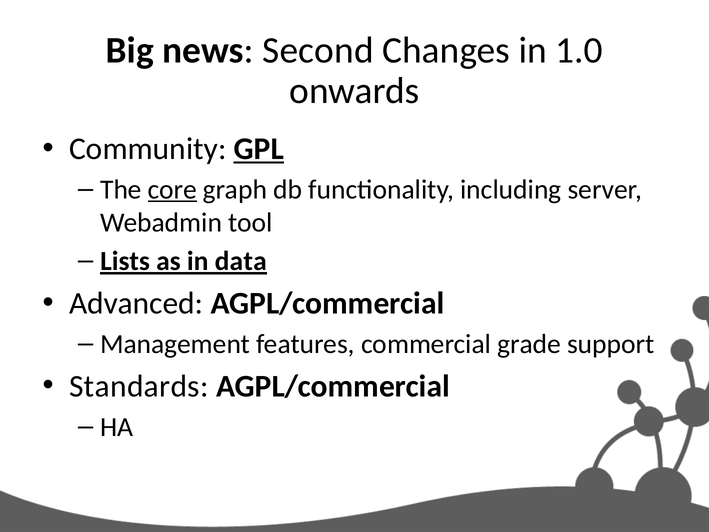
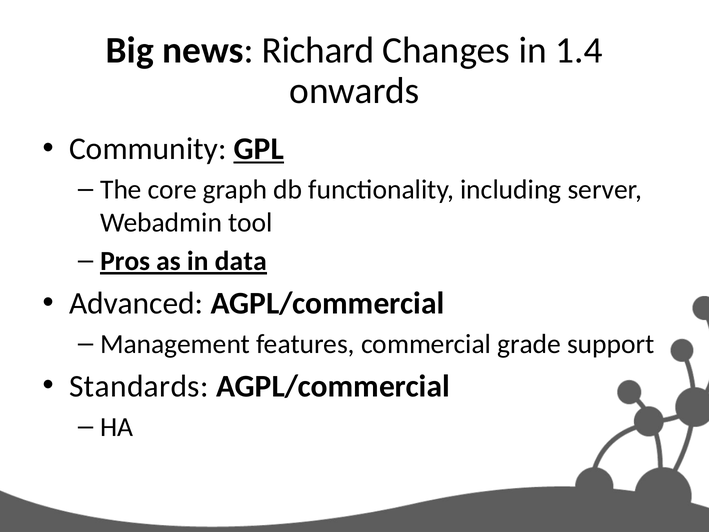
Second: Second -> Richard (318, 50)
1.0: 1.0 -> 1.4 (579, 50)
core underline: present -> none (172, 189)
Lists: Lists -> Pros (125, 261)
